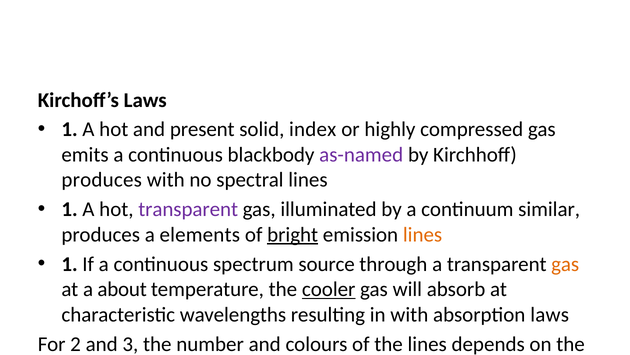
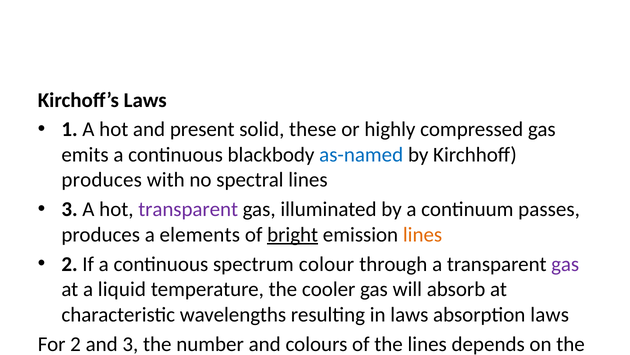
solid index: index -> these (313, 129)
as-named colour: purple -> blue (361, 155)
1: 1 -> 3 (70, 209)
similar: similar -> passes (549, 209)
1: 1 -> 2 (70, 264)
source: source -> colour (326, 264)
gas colour: orange -> purple (565, 264)
a about: about -> liquid (122, 289)
cooler underline: present -> none (329, 289)
in with: with -> laws (409, 314)
